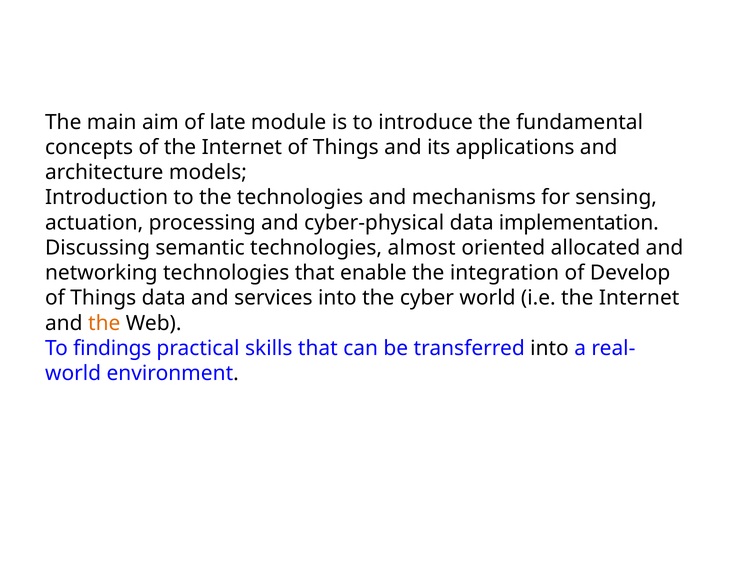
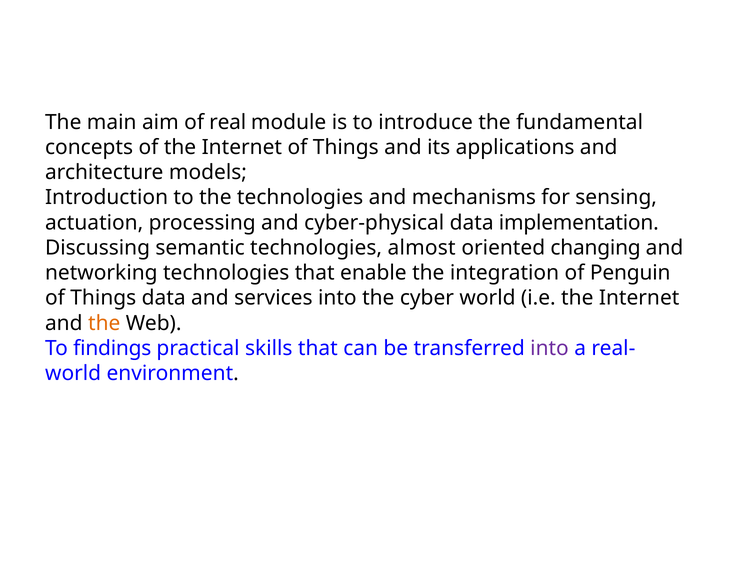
late: late -> real (228, 122)
allocated: allocated -> changing (596, 248)
Develop: Develop -> Penguin (630, 273)
into colour: black -> purple (550, 348)
